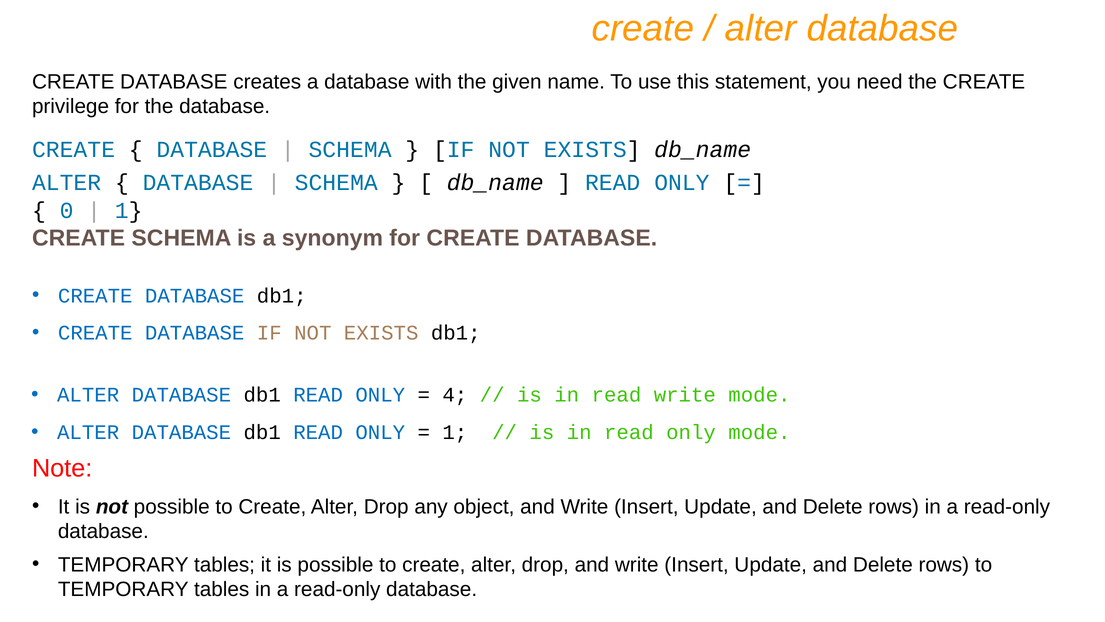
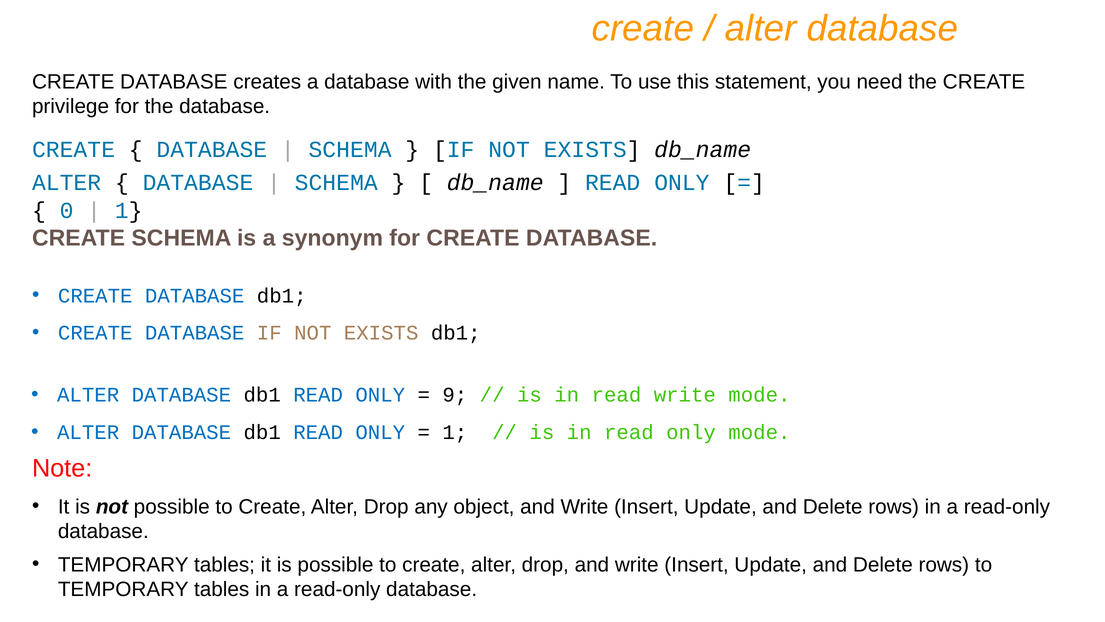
4: 4 -> 9 (455, 395)
